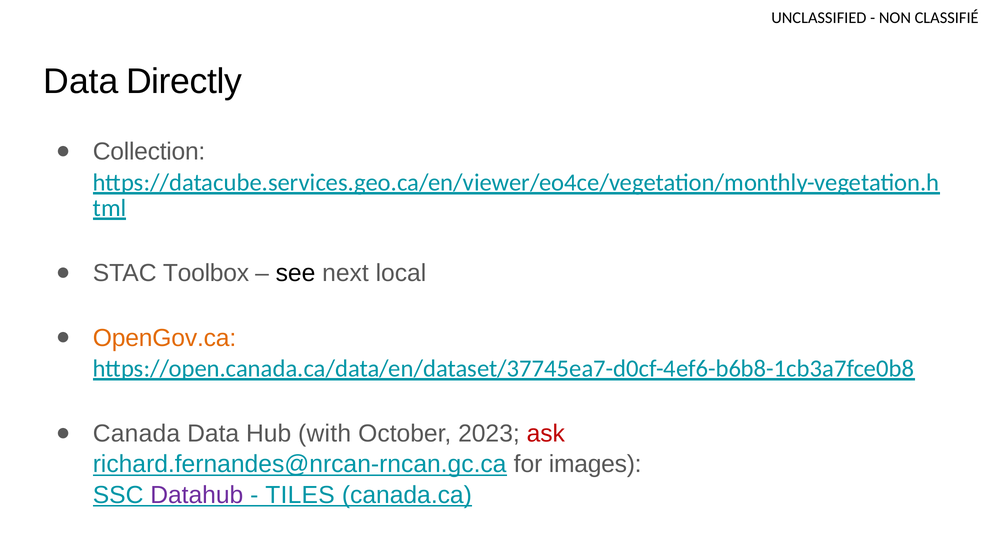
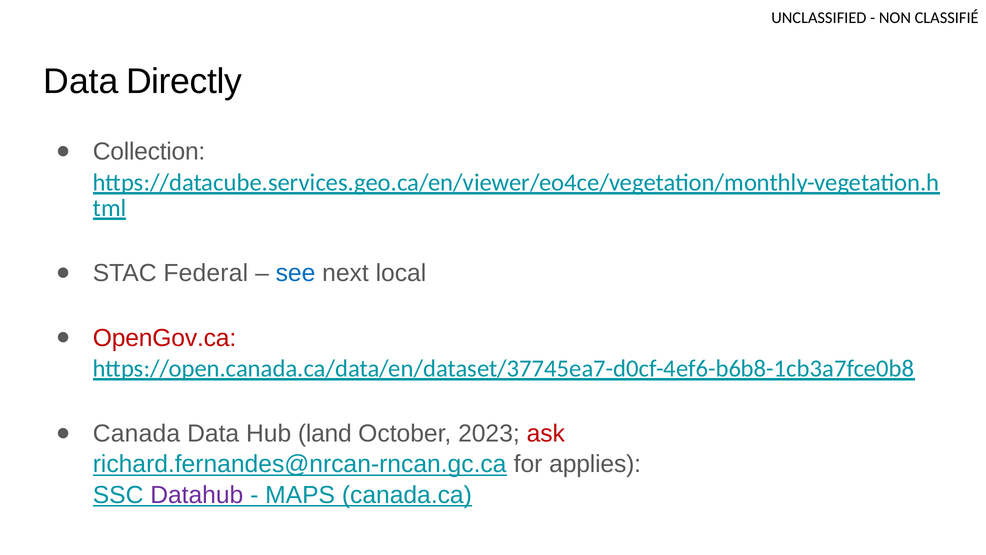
Toolbox: Toolbox -> Federal (206, 273)
see colour: black -> blue (296, 273)
OpenGov.ca colour: orange -> red (164, 338)
with: with -> land (325, 433)
images: images -> applies (595, 464)
TILES: TILES -> MAPS (300, 495)
